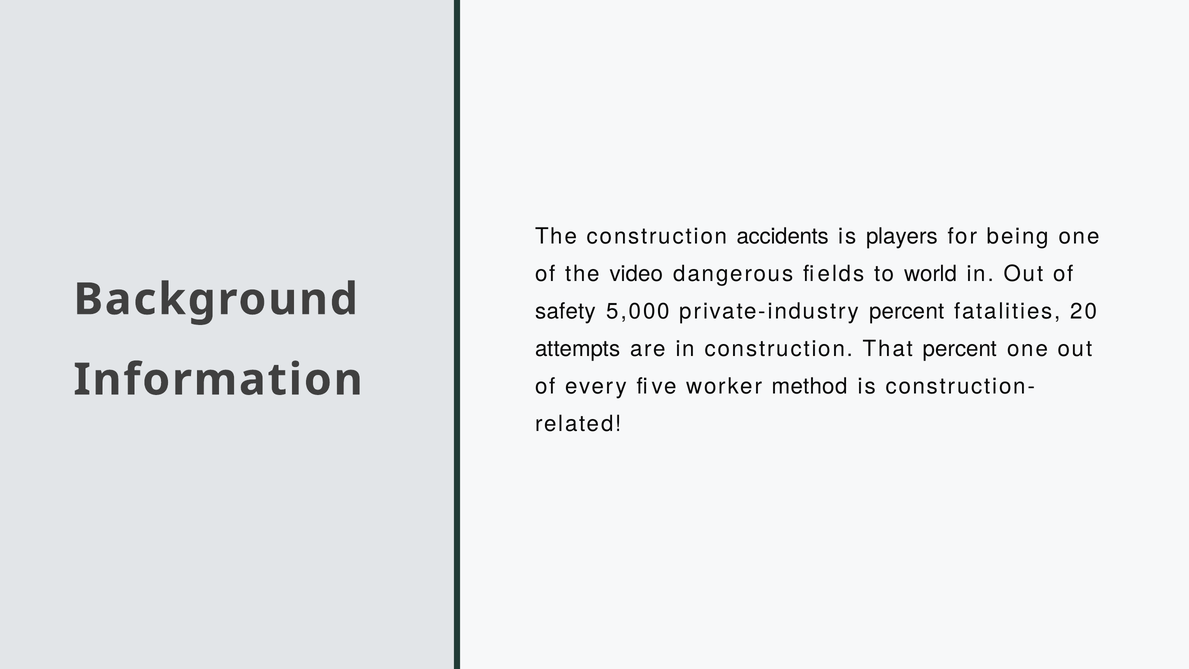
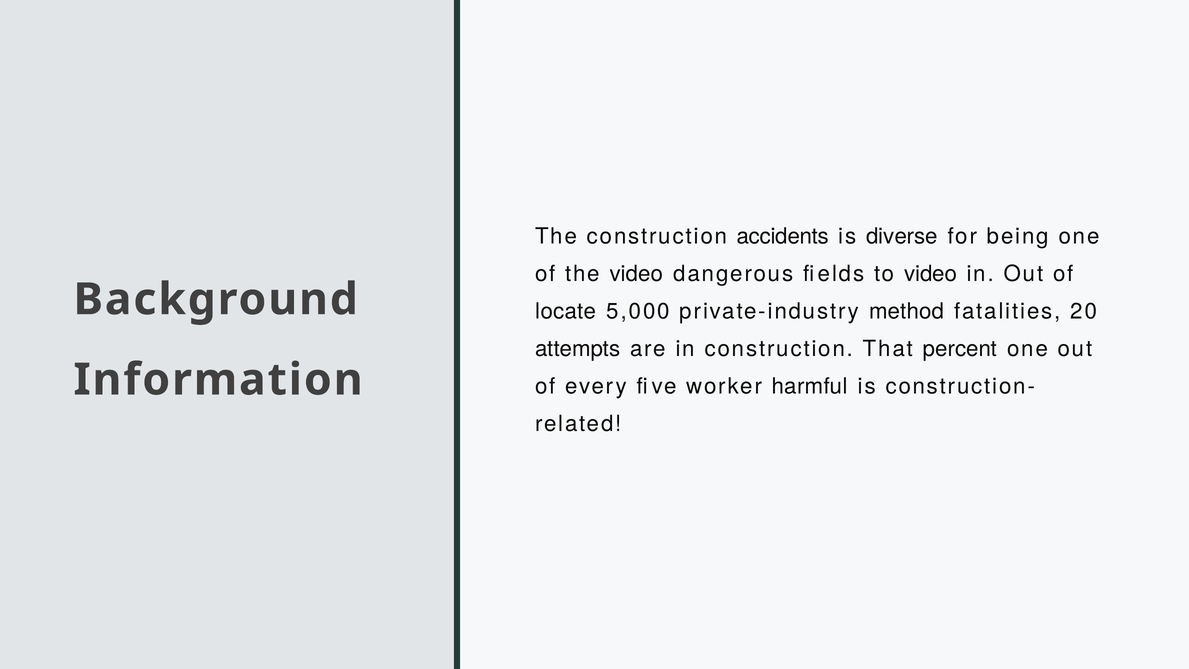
players: players -> diverse (902, 236)
to world: world -> video (931, 274)
safety: safety -> locate (566, 311)
private-industry percent: percent -> method (907, 311)
method: method -> harmful (810, 386)
